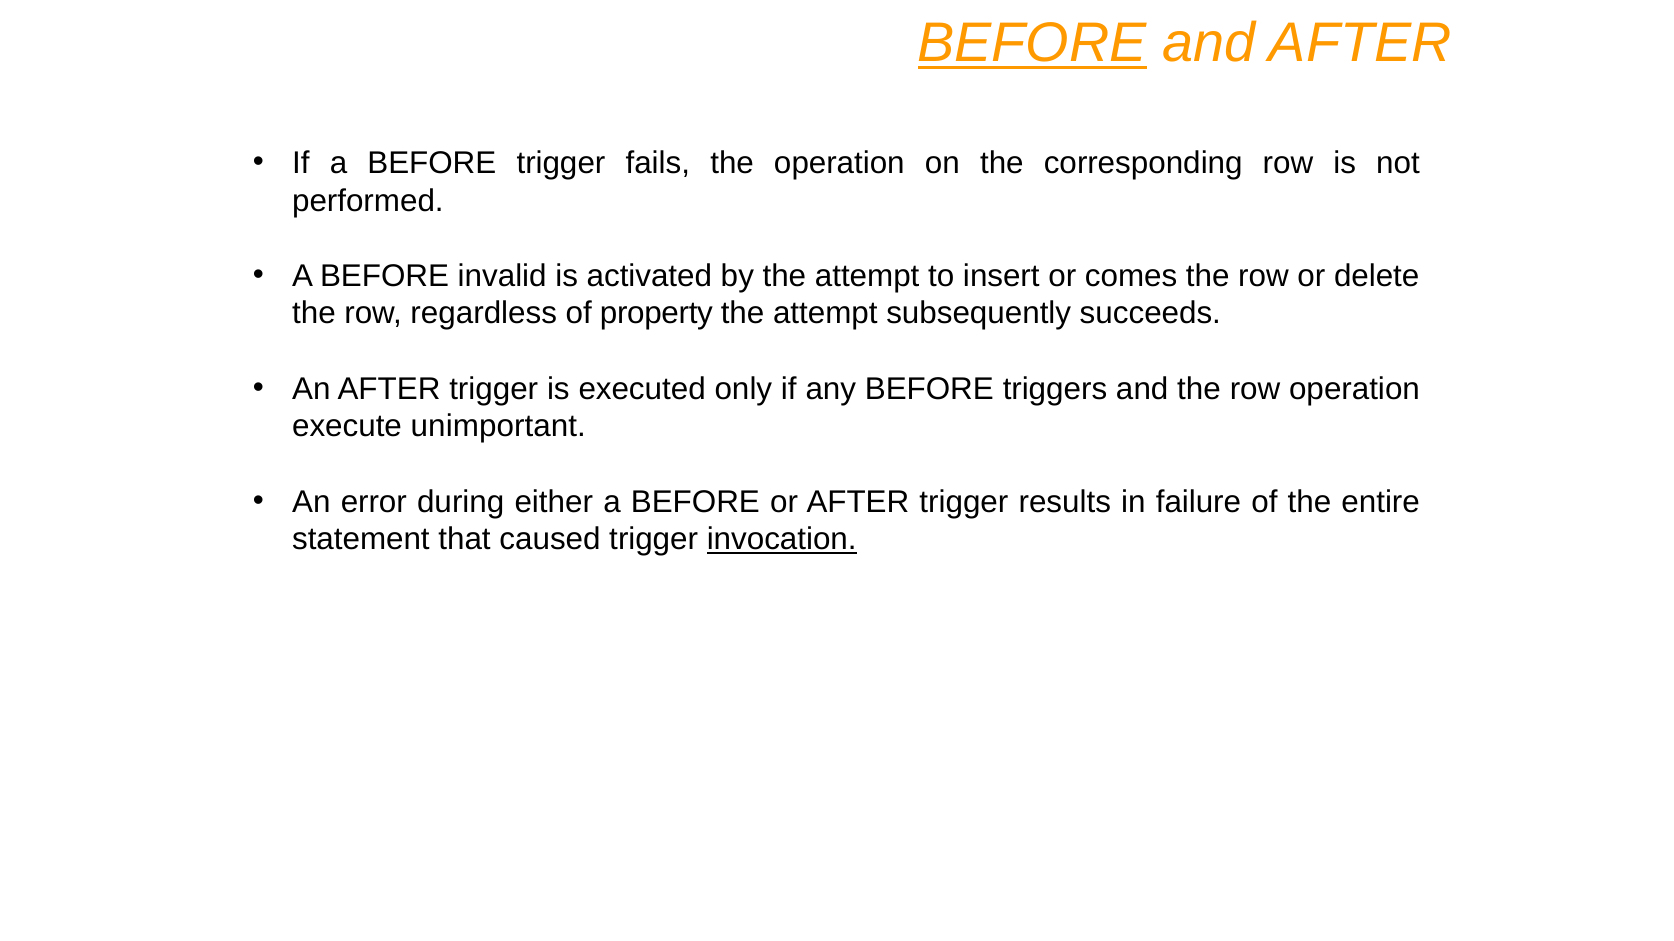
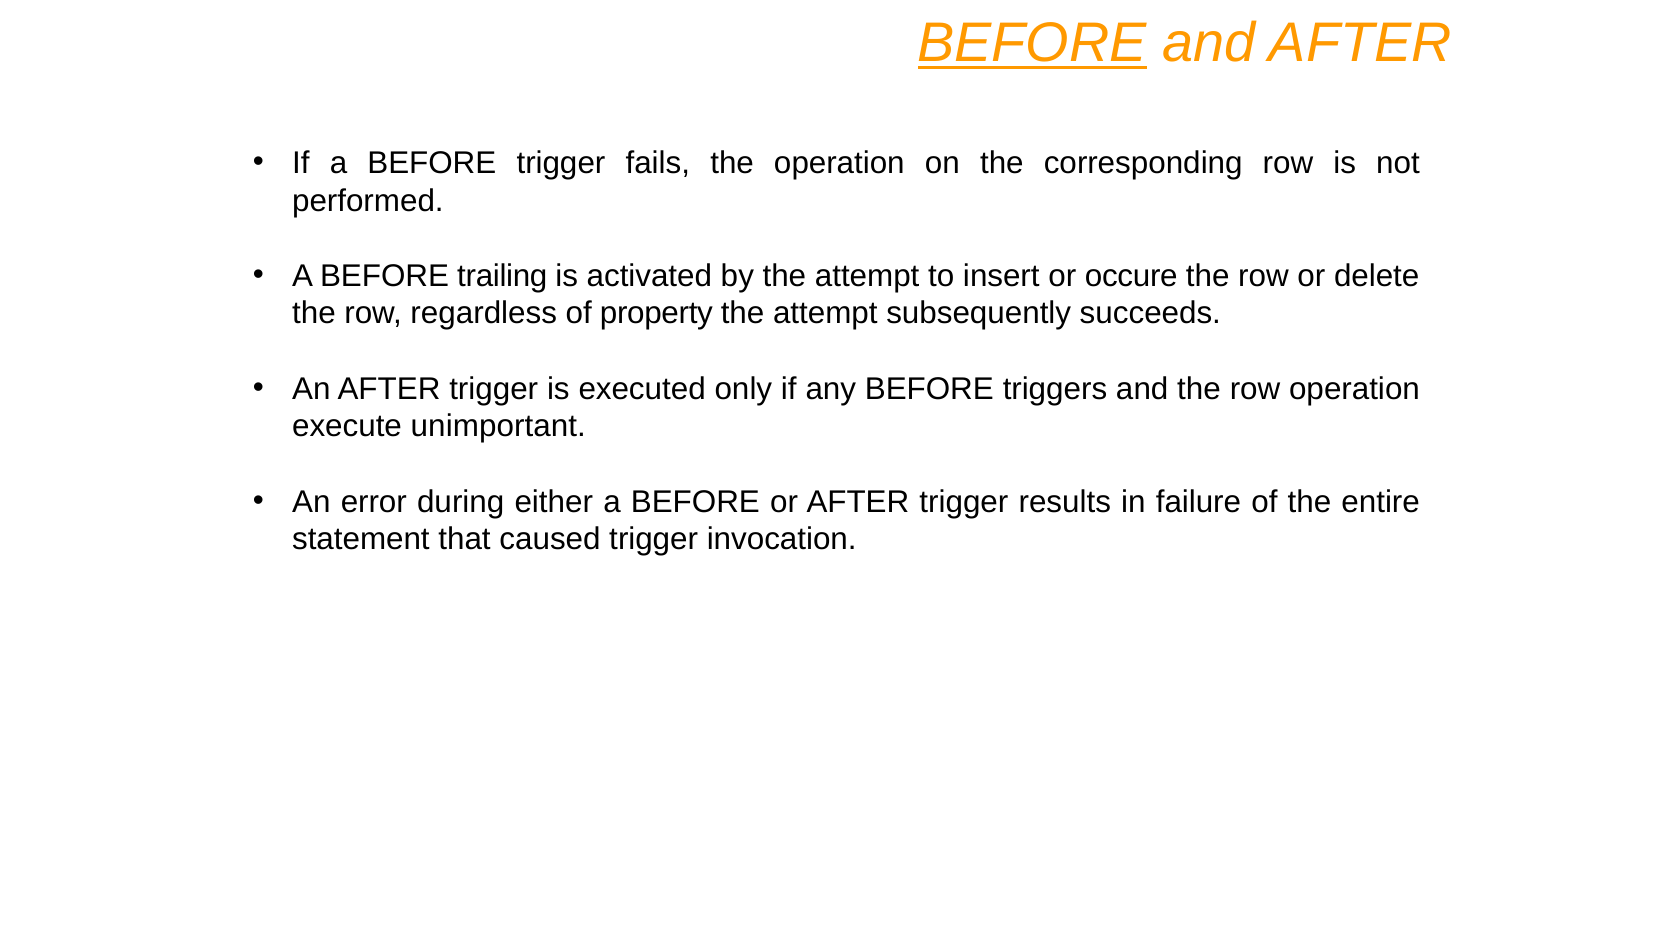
invalid: invalid -> trailing (502, 276)
comes: comes -> occure (1131, 276)
invocation underline: present -> none (782, 540)
